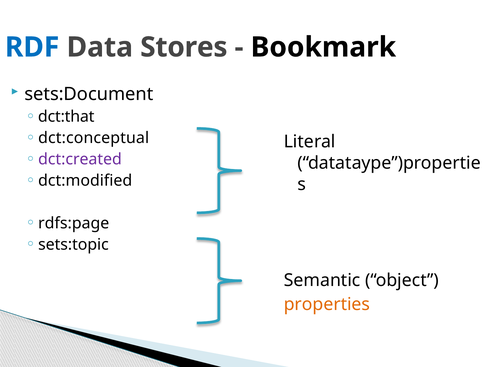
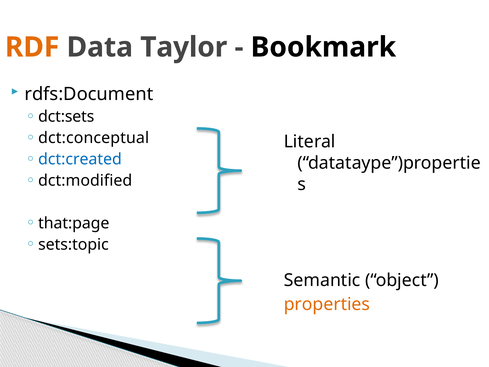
RDF colour: blue -> orange (32, 47)
Stores: Stores -> Taylor (184, 47)
sets:Document: sets:Document -> rdfs:Document (89, 94)
dct:that: dct:that -> dct:sets (66, 117)
dct:created colour: purple -> blue (80, 159)
rdfs:page: rdfs:page -> that:page (74, 223)
